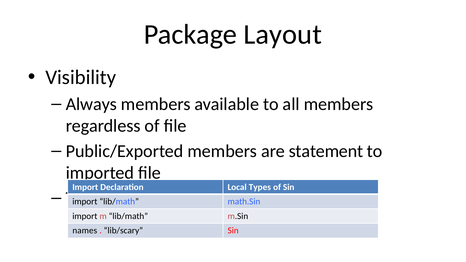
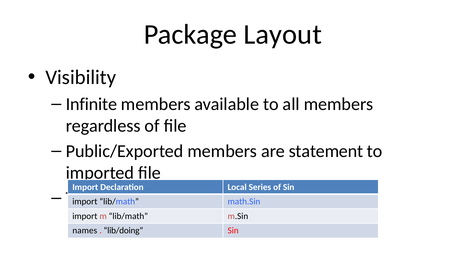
Always: Always -> Infinite (91, 104)
Local Types: Types -> Series (260, 187)
lib/scary: lib/scary -> lib/doing (123, 231)
